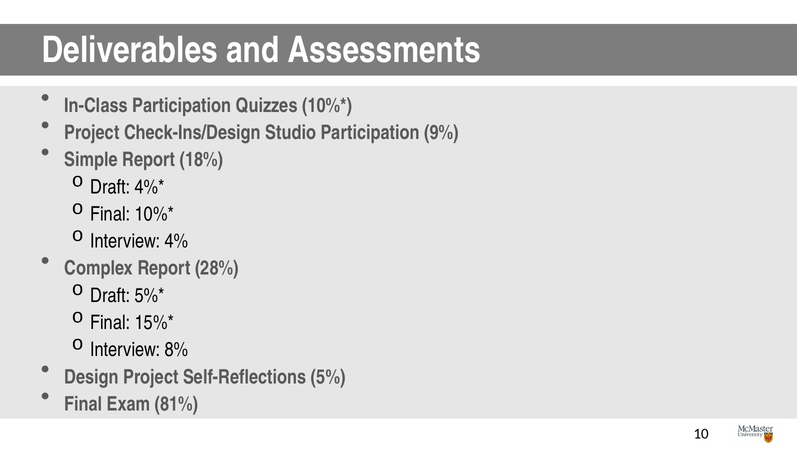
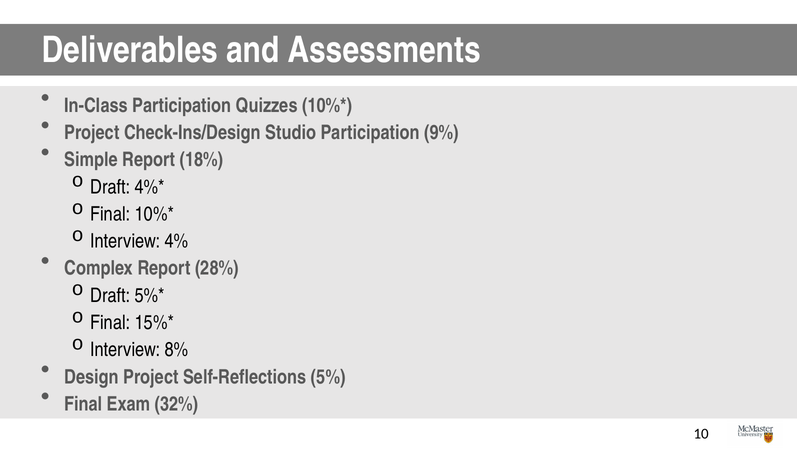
81%: 81% -> 32% (177, 403)
